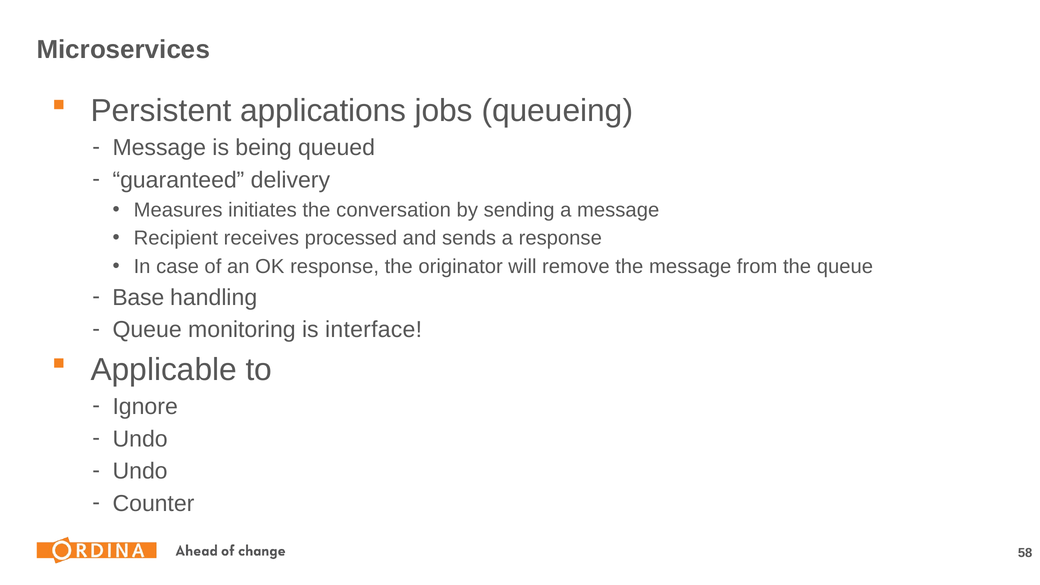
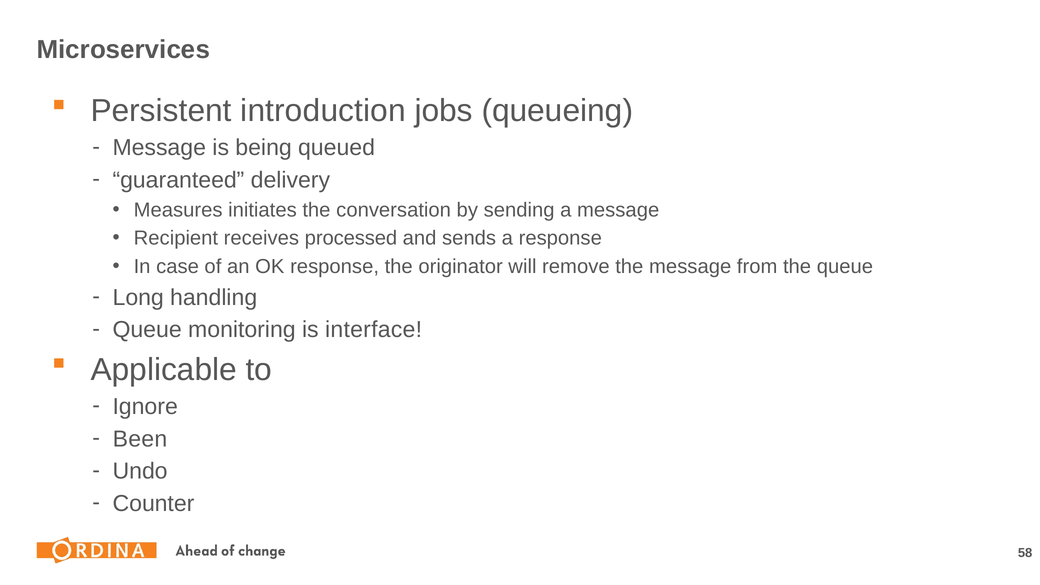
applications: applications -> introduction (323, 111)
Base: Base -> Long (138, 297)
Undo: Undo -> Been (140, 439)
